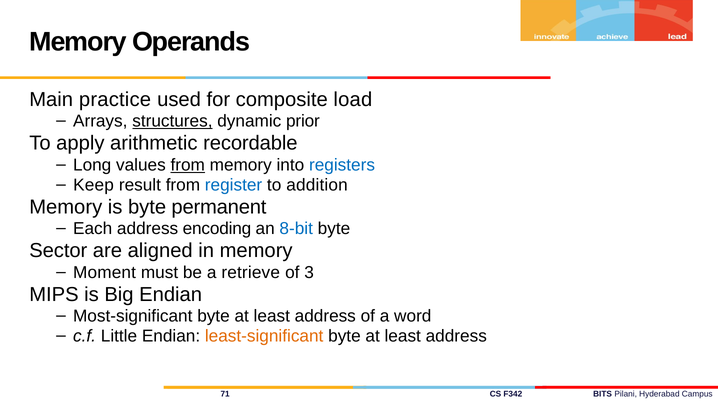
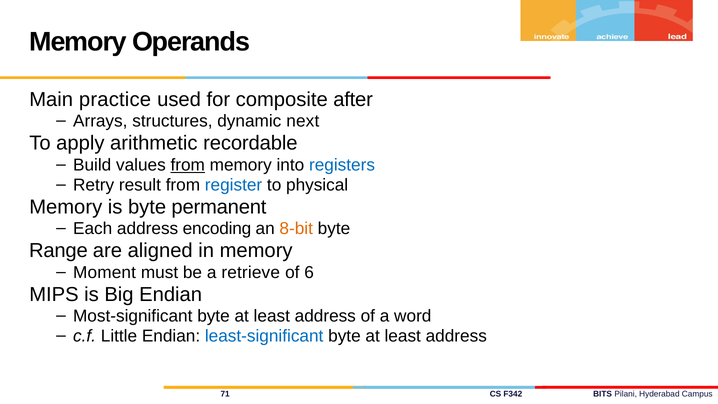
load: load -> after (353, 100)
structures underline: present -> none (172, 121)
prior: prior -> next (303, 121)
Long: Long -> Build (92, 165)
Keep: Keep -> Retry (94, 185)
addition: addition -> physical (317, 185)
8-bit colour: blue -> orange (296, 229)
Sector: Sector -> Range (58, 251)
3: 3 -> 6 (309, 272)
least-significant colour: orange -> blue (264, 336)
